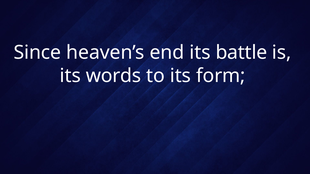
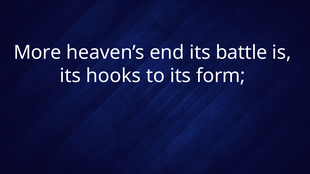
Since: Since -> More (37, 53)
words: words -> hooks (113, 76)
